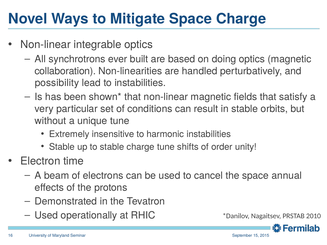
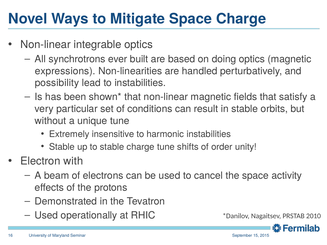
collaboration: collaboration -> expressions (65, 71)
time: time -> with (73, 161)
annual: annual -> activity (287, 176)
